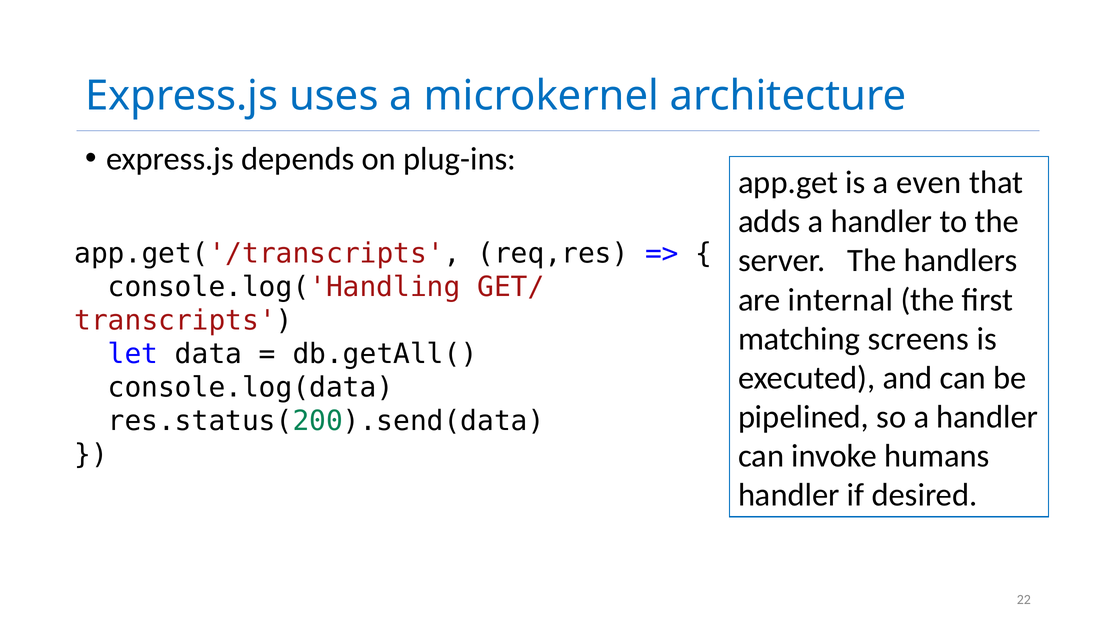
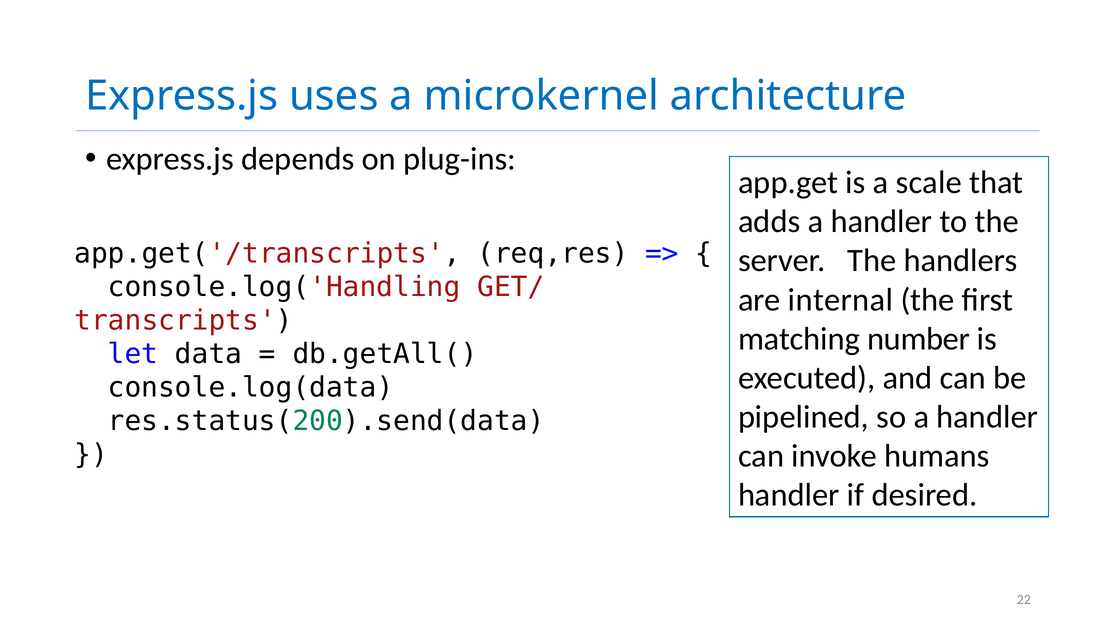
even: even -> scale (929, 182)
screens: screens -> number (919, 339)
